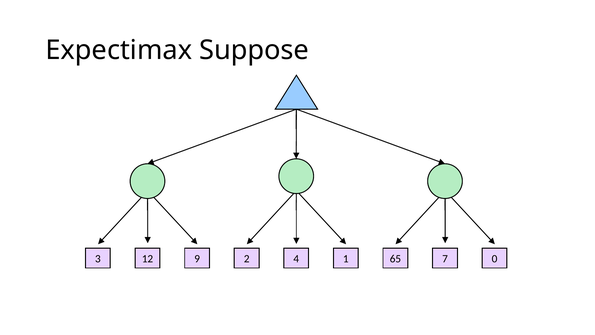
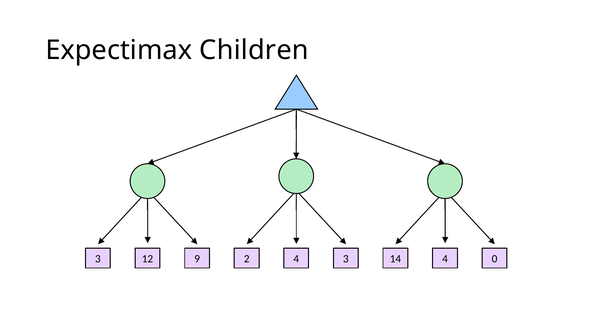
Suppose: Suppose -> Children (254, 50)
4 1: 1 -> 3 (346, 259)
65: 65 -> 14 (395, 259)
9 7: 7 -> 4 (445, 259)
